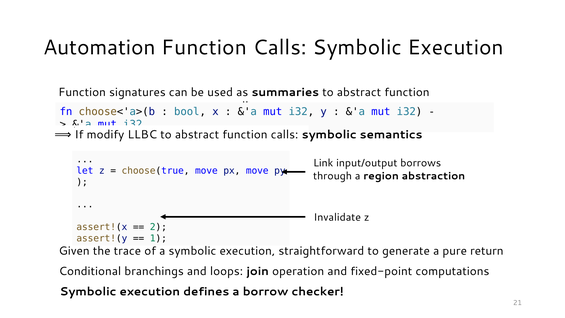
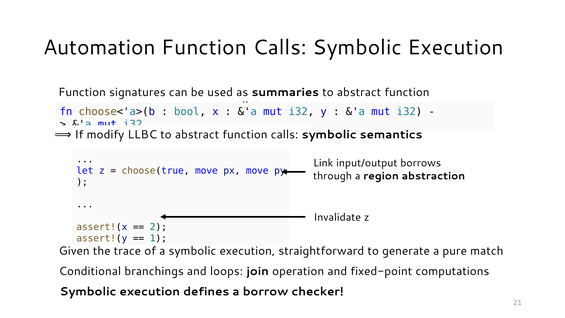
return: return -> match (487, 251)
